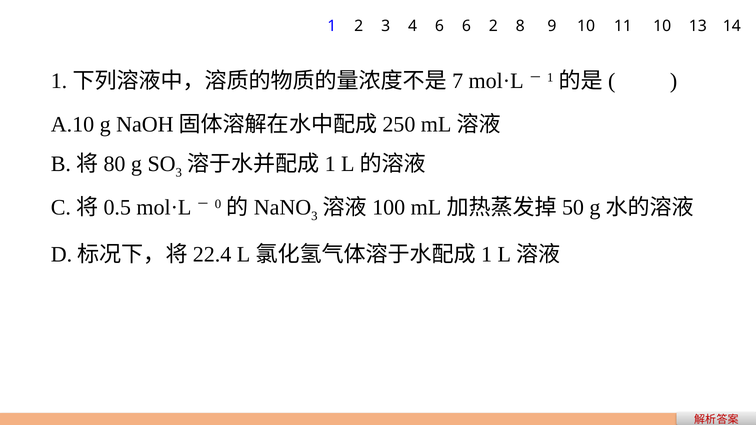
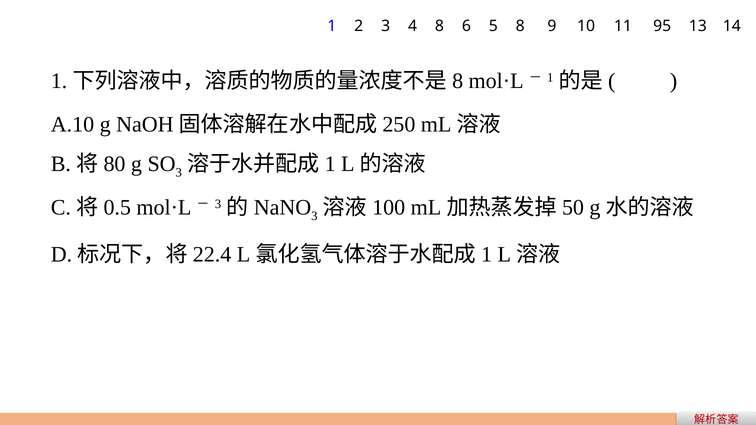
4 6: 6 -> 8 (439, 26)
6 2: 2 -> 5 (493, 26)
11 10: 10 -> 95 (662, 26)
7: 7 -> 8 (458, 81)
0: 0 -> 3 (218, 204)
